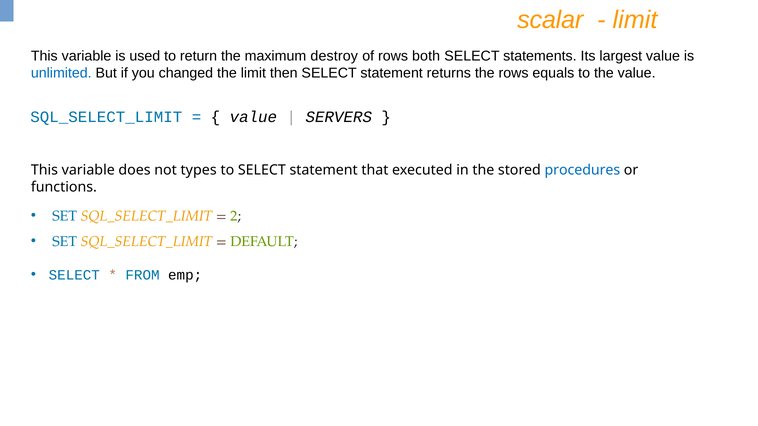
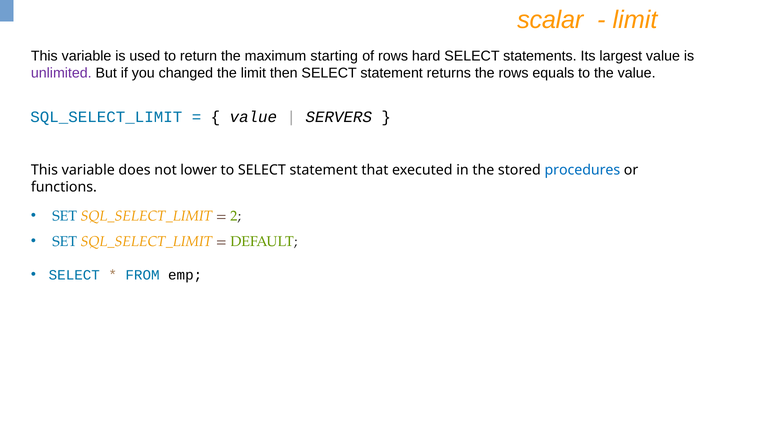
destroy: destroy -> starting (334, 56)
both: both -> hard (426, 56)
unlimited colour: blue -> purple (61, 73)
types: types -> lower (199, 170)
